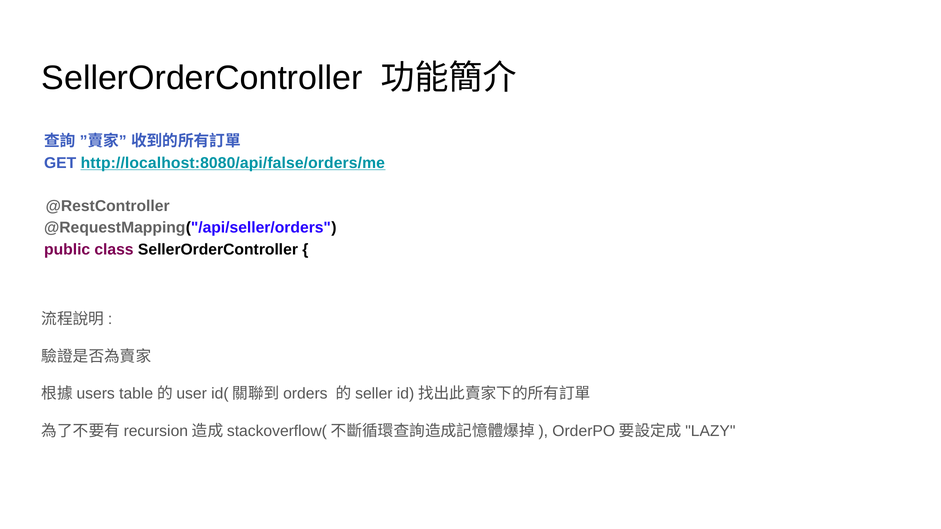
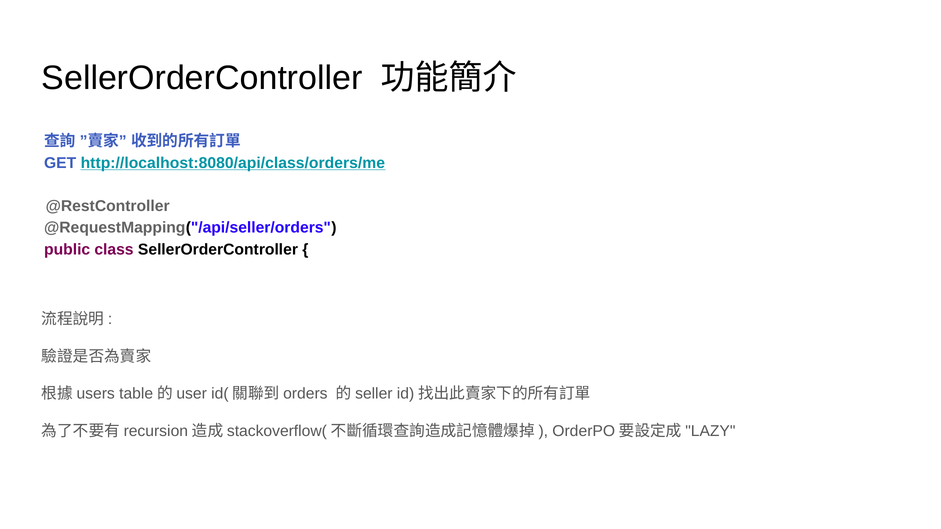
http://localhost:8080/api/false/orders/me: http://localhost:8080/api/false/orders/me -> http://localhost:8080/api/class/orders/me (233, 163)
